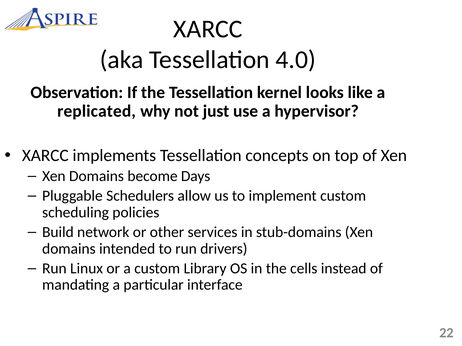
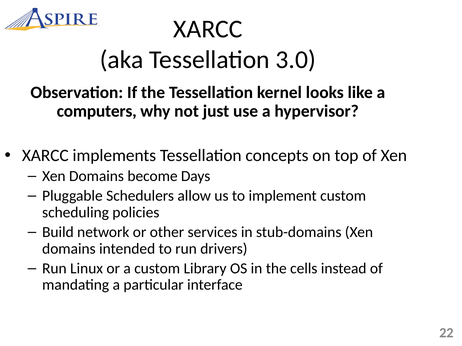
4.0: 4.0 -> 3.0 (296, 60)
replicated: replicated -> computers (97, 111)
